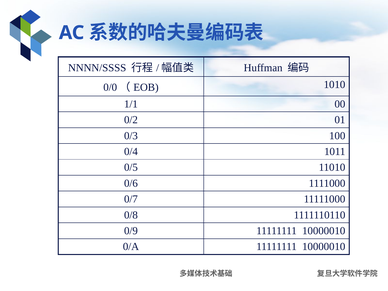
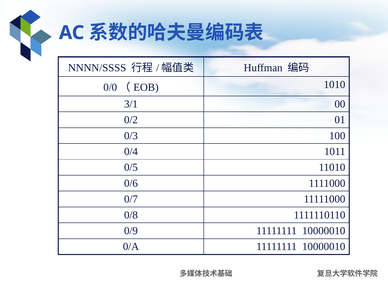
1/1: 1/1 -> 3/1 (131, 104)
